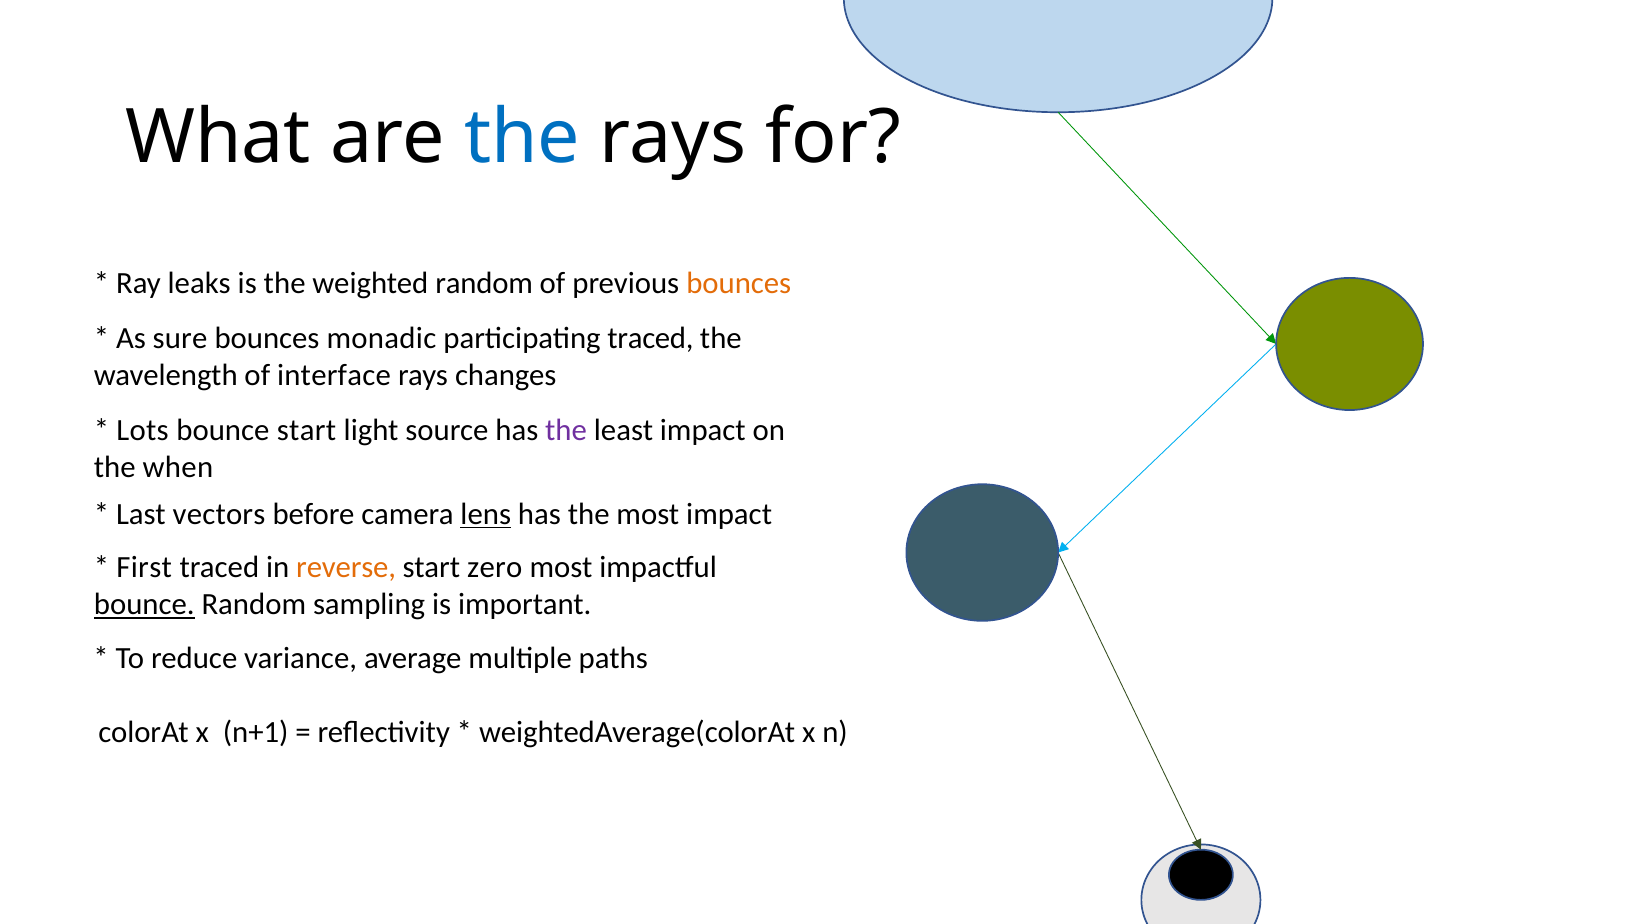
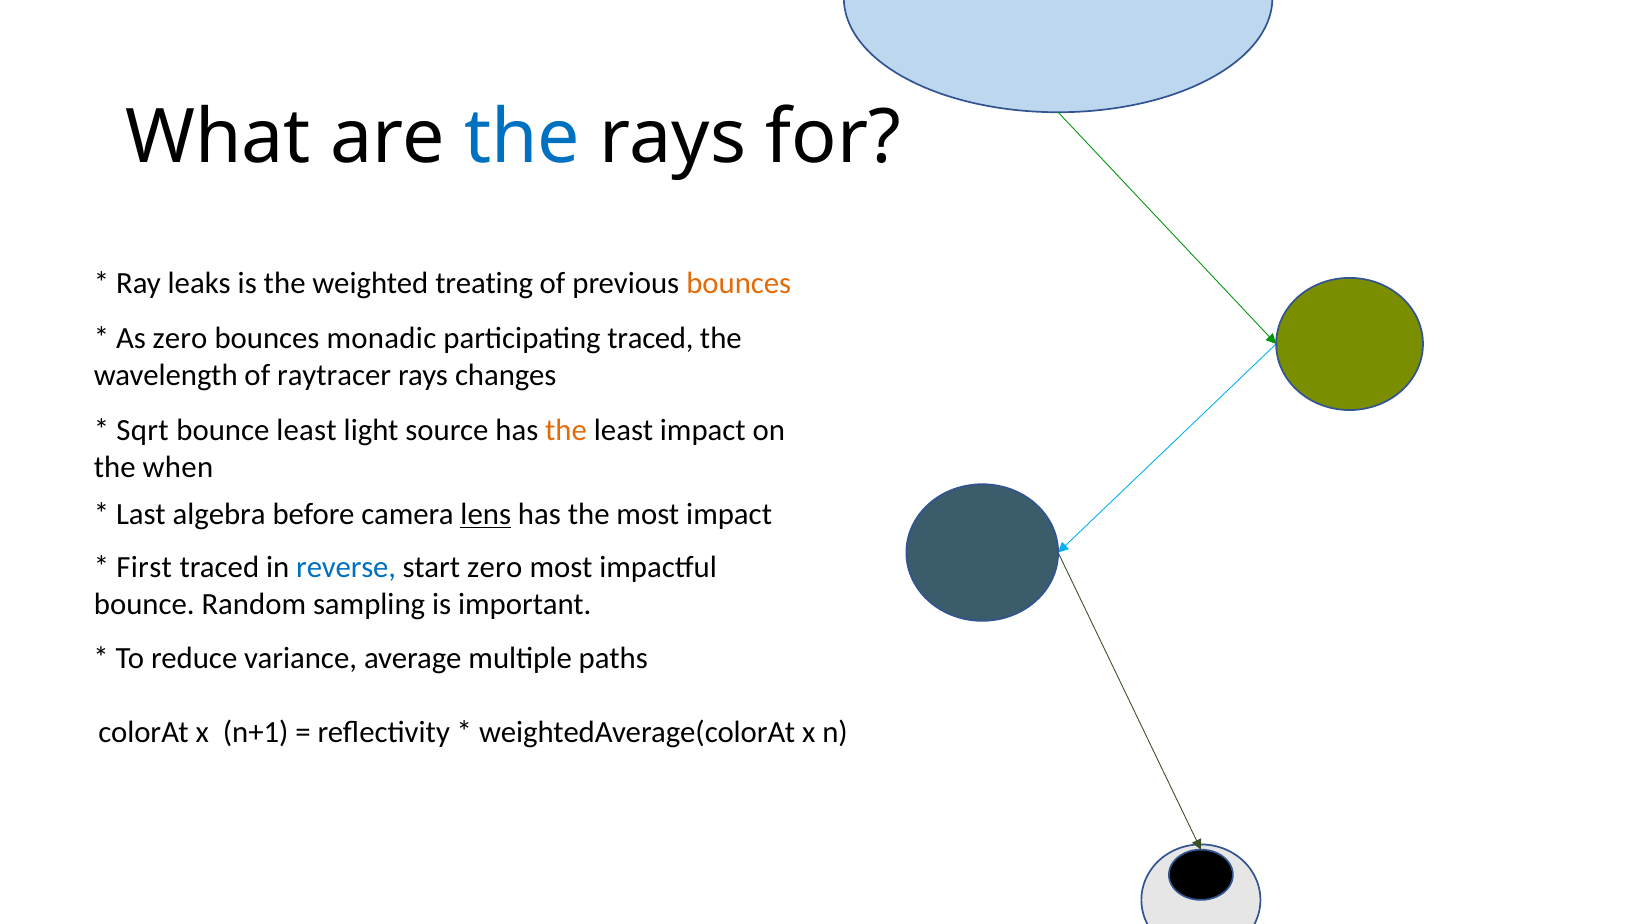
weighted random: random -> treating (484, 283)
As sure: sure -> zero (180, 339)
interface: interface -> raytracer (334, 376)
Lots: Lots -> Sqrt (143, 430)
bounce start: start -> least (307, 430)
the colour: purple -> orange (566, 430)
vectors: vectors -> algebra (219, 514)
reverse colour: orange -> blue (346, 567)
bounce underline: present -> none (144, 604)
